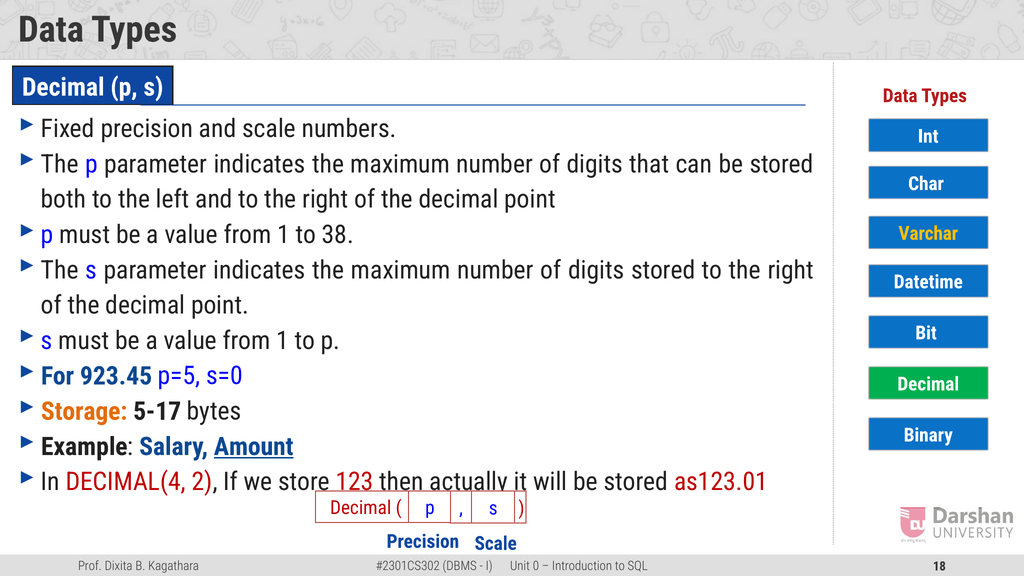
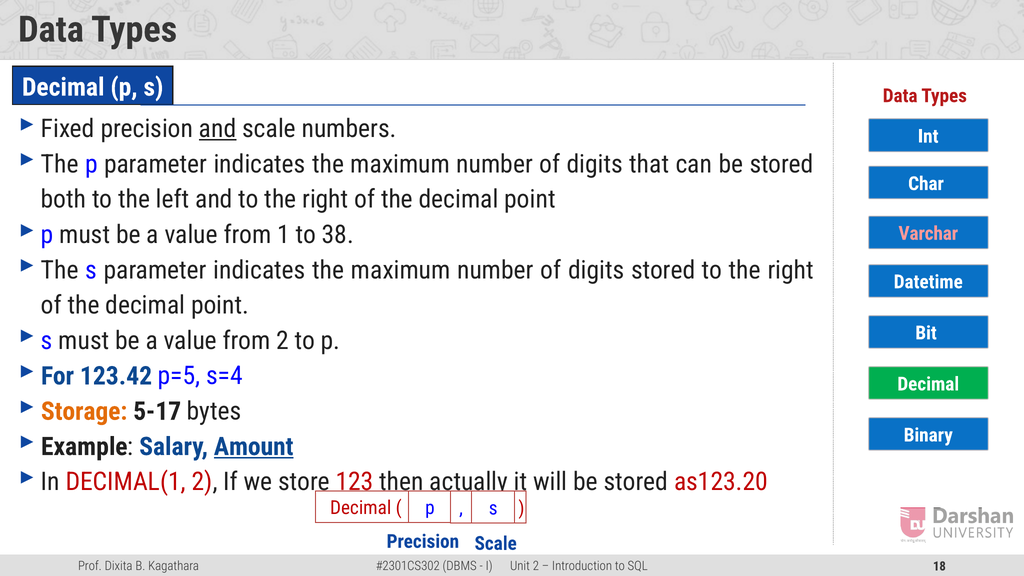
and underline: none -> present (218, 129)
Varchar colour: yellow -> pink (928, 233)
1: 1 -> 2 (283, 341)
923.45: 923.45 -> 123.42 (116, 376)
s=0: s=0 -> s=4 (225, 376)
DECIMAL(4: DECIMAL(4 -> DECIMAL(1 (126, 482)
as123.01: as123.01 -> as123.20 (721, 482)
0: 0 -> 2 (536, 566)
